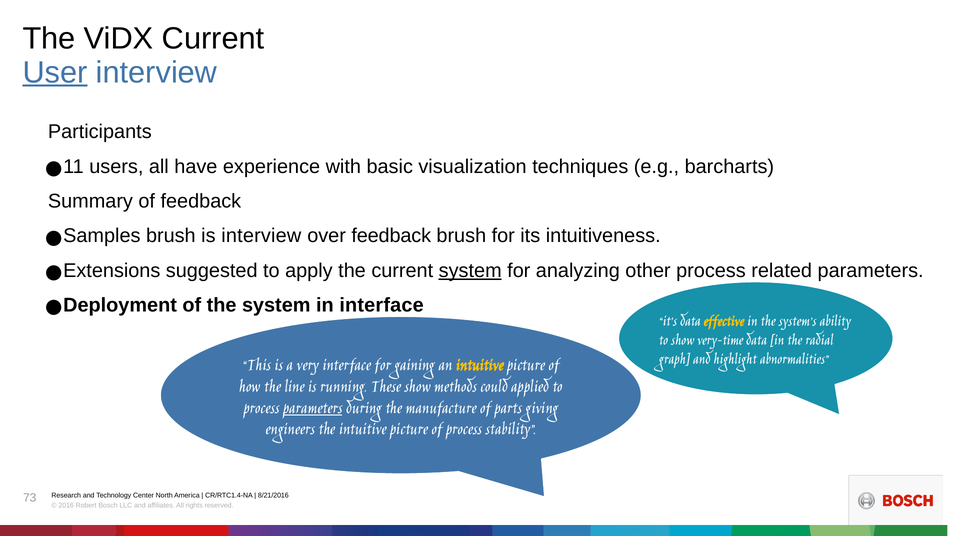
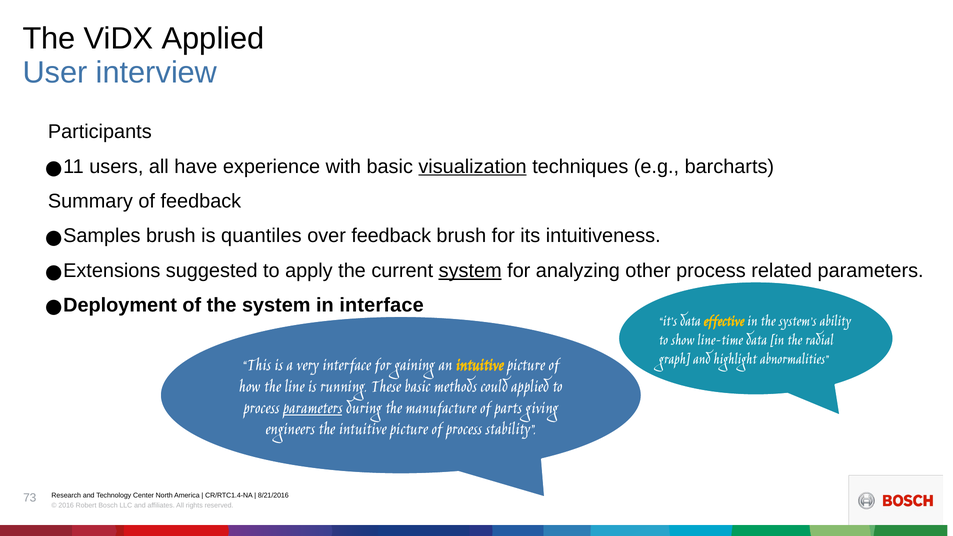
ViDX Current: Current -> Applied (213, 39)
User underline: present -> none (55, 72)
visualization underline: none -> present (473, 167)
is interview: interview -> quantiles (261, 236)
very-time: very-time -> line-time (720, 339)
These show: show -> basic (417, 386)
